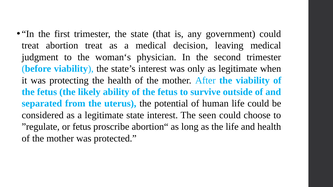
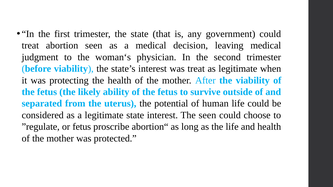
abortion treat: treat -> seen (94, 46)
was only: only -> treat (196, 69)
